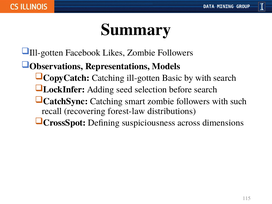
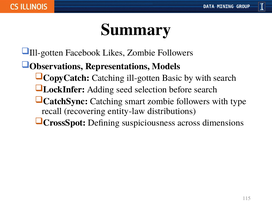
such: such -> type (238, 101)
forest-law: forest-law -> entity-law (126, 111)
